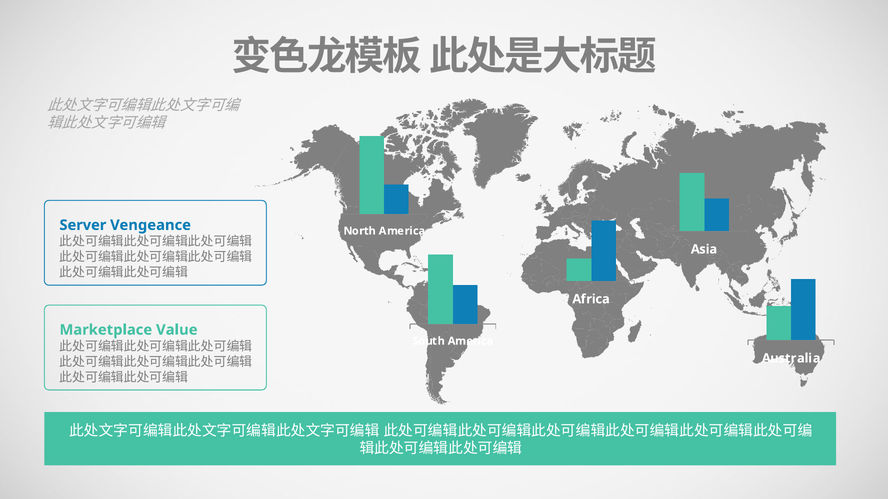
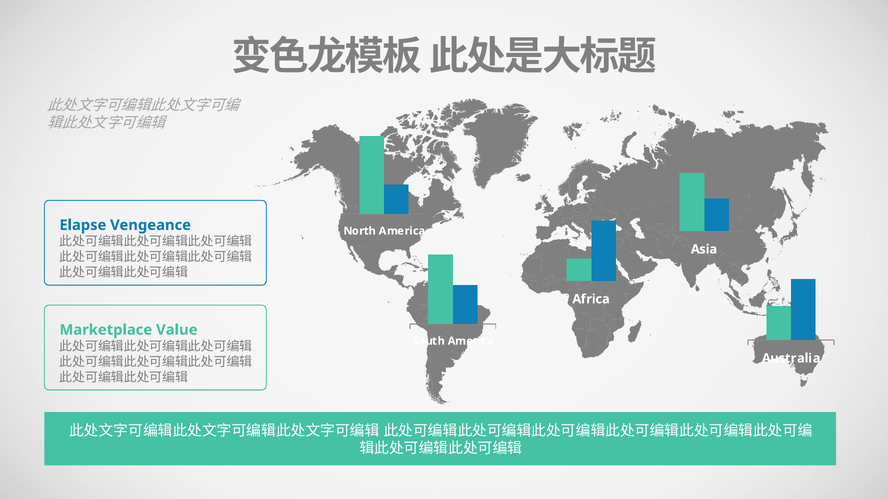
Server: Server -> Elapse (83, 225)
